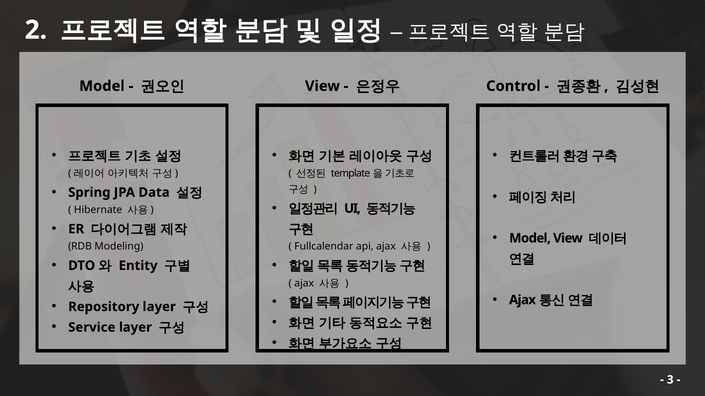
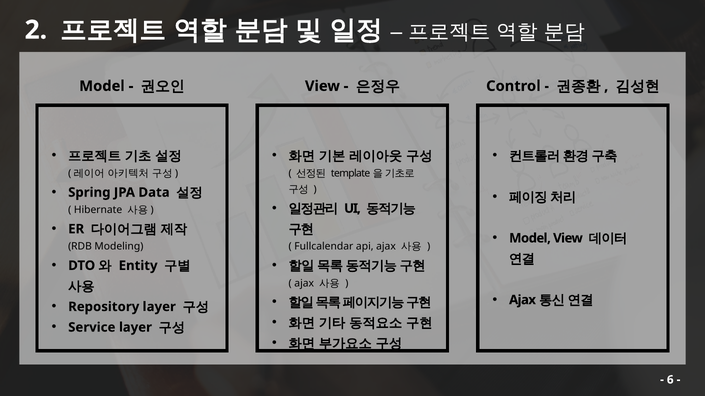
3: 3 -> 6 (670, 380)
